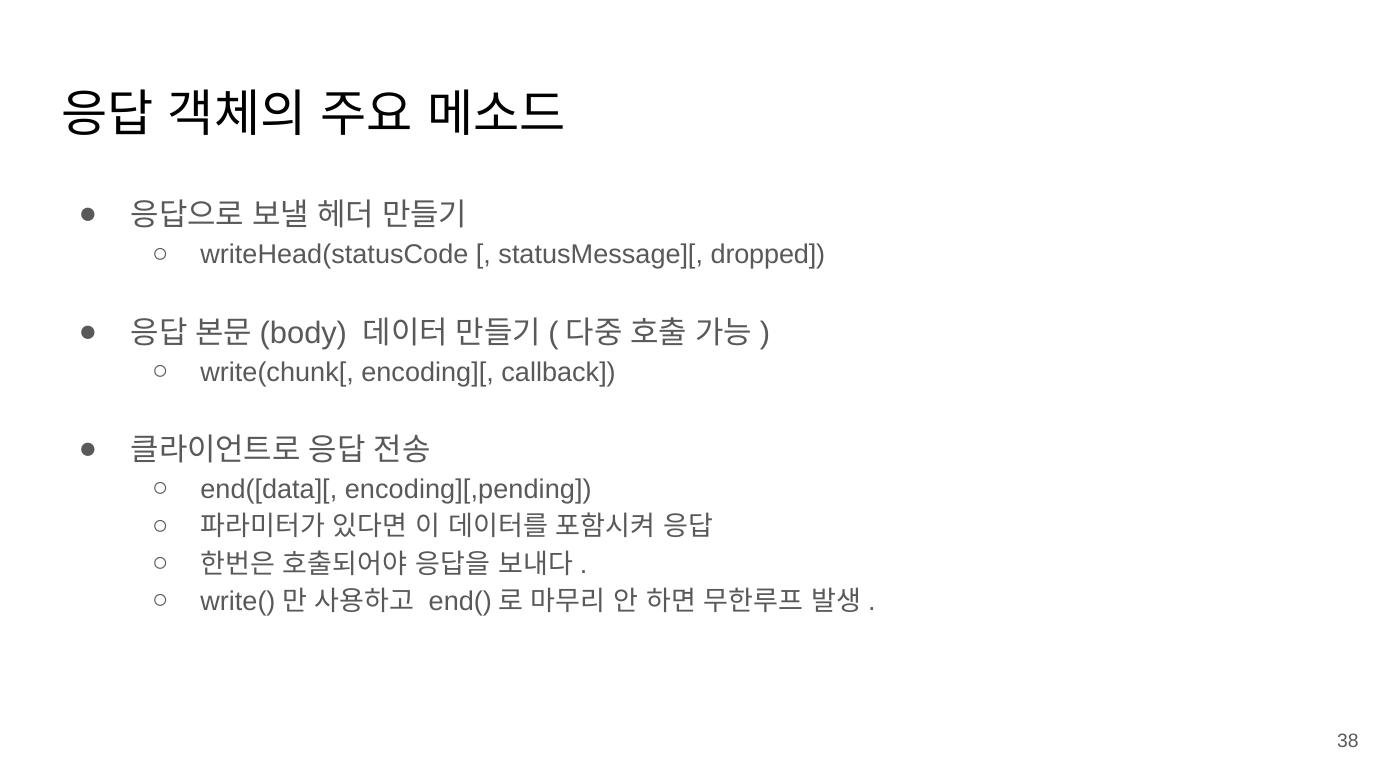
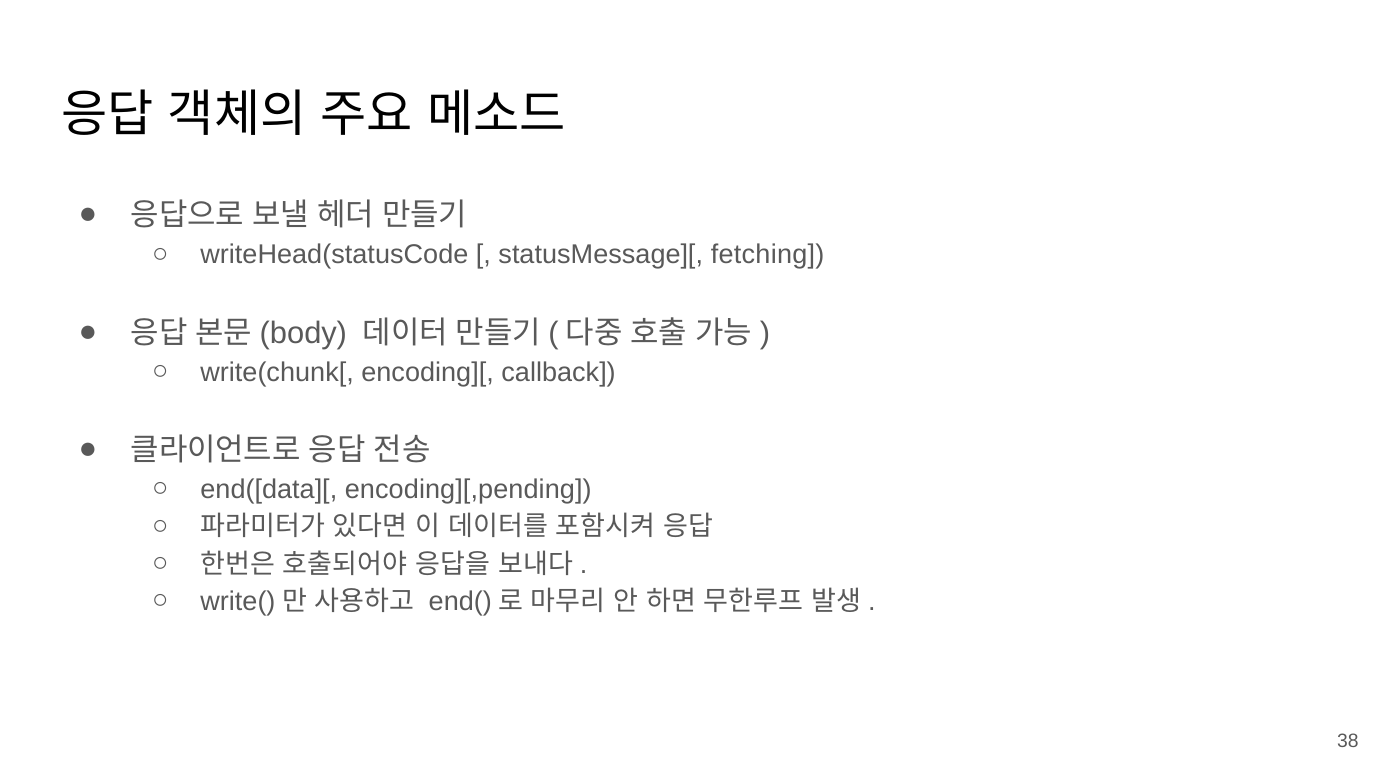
dropped: dropped -> fetching (768, 255)
